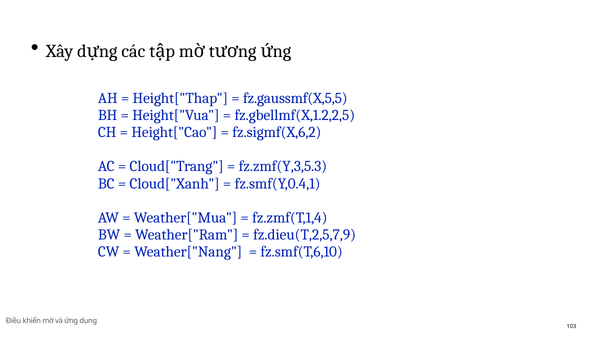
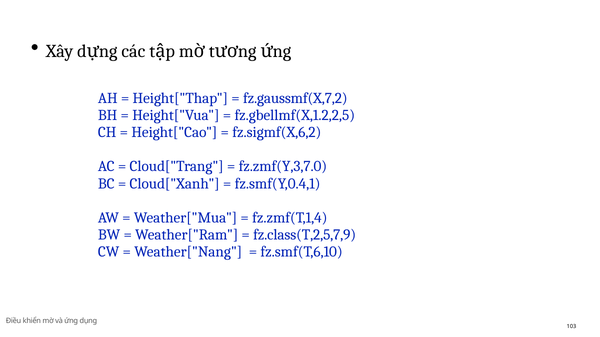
fz.gaussmf(X,5,5: fz.gaussmf(X,5,5 -> fz.gaussmf(X,7,2 (295, 98)
fz.zmf(Y,3,5.3: fz.zmf(Y,3,5.3 -> fz.zmf(Y,3,7.0 (283, 167)
fz.dieu(T,2,5,7,9: fz.dieu(T,2,5,7,9 -> fz.class(T,2,5,7,9 (305, 235)
